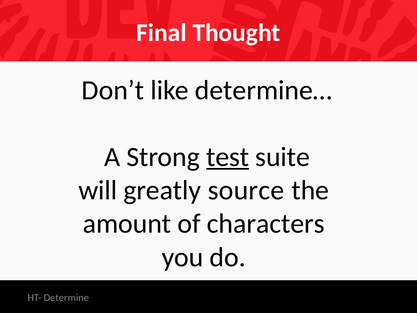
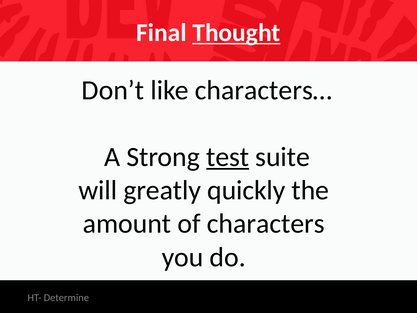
Thought underline: none -> present (236, 33)
determine…: determine… -> characters… (264, 90)
source: source -> quickly (246, 190)
